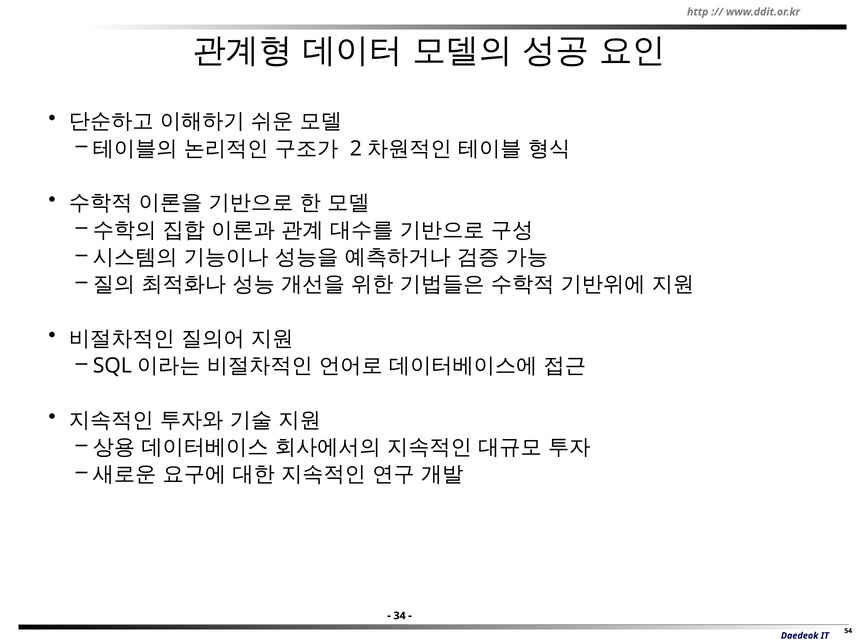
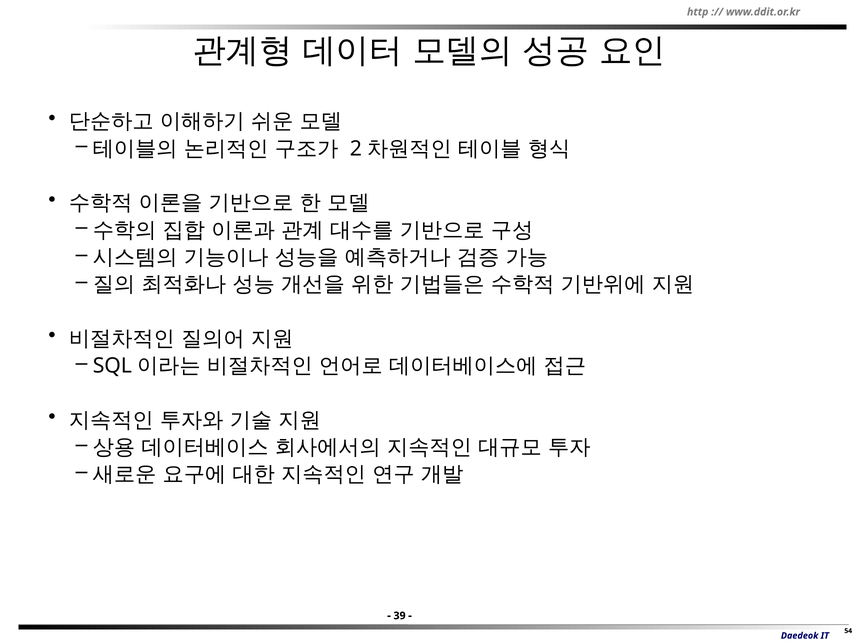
34: 34 -> 39 (400, 616)
